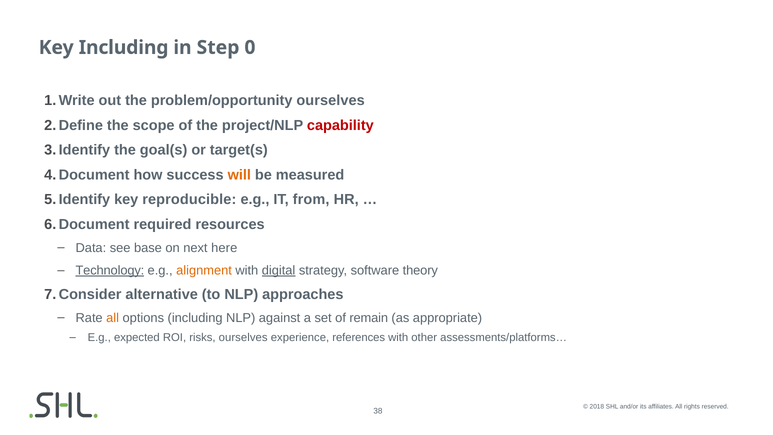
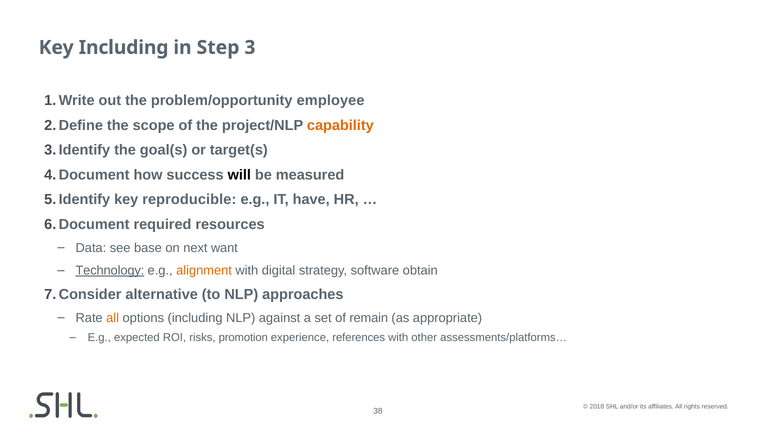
0: 0 -> 3 (250, 47)
problem/opportunity ourselves: ourselves -> employee (331, 100)
capability colour: red -> orange (340, 125)
will colour: orange -> black (239, 175)
from: from -> have (311, 200)
here: here -> want (224, 248)
digital underline: present -> none (279, 270)
theory: theory -> obtain (420, 270)
risks ourselves: ourselves -> promotion (243, 338)
